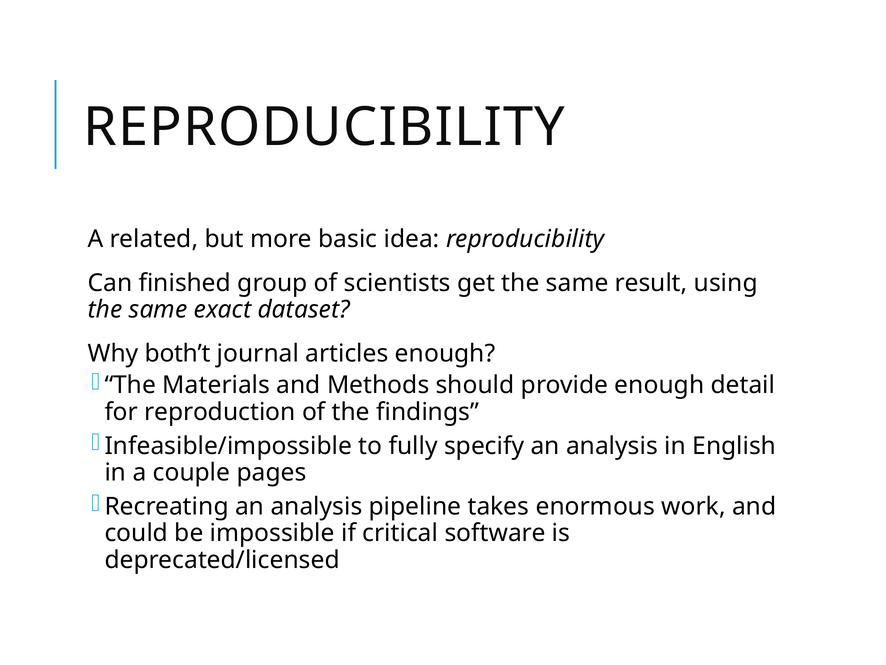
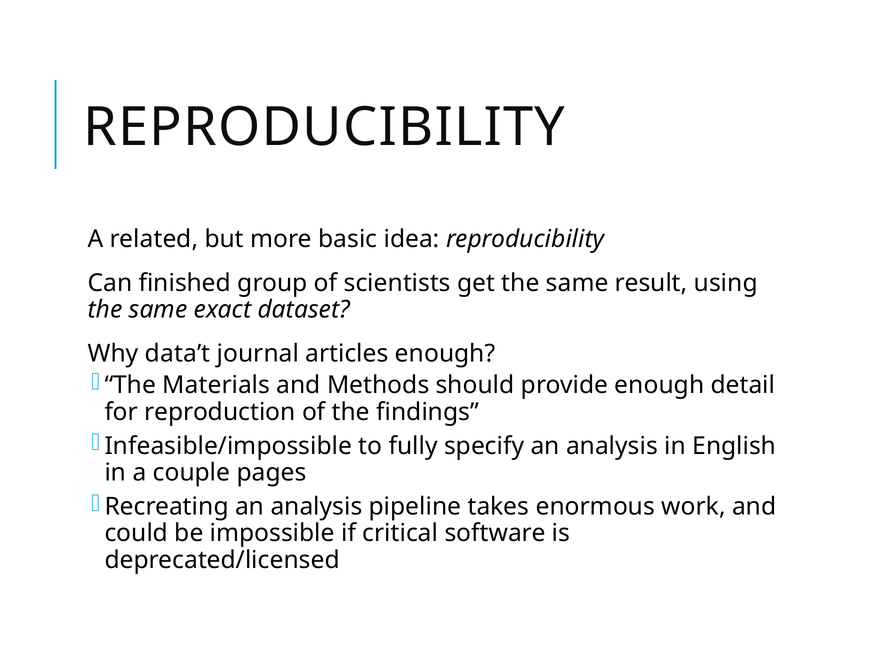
both’t: both’t -> data’t (178, 353)
